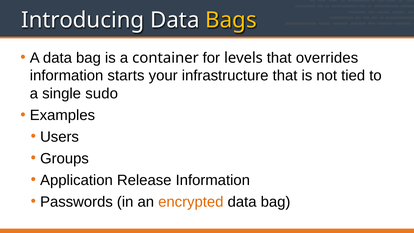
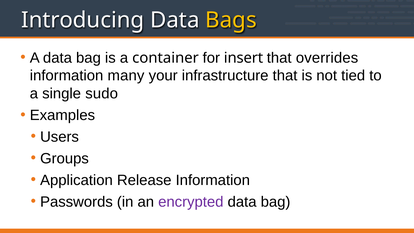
levels: levels -> insert (243, 58)
starts: starts -> many (126, 76)
encrypted colour: orange -> purple (191, 202)
